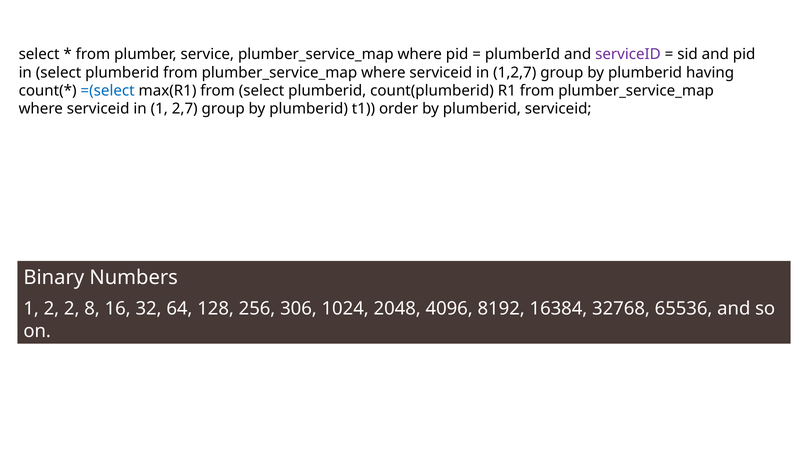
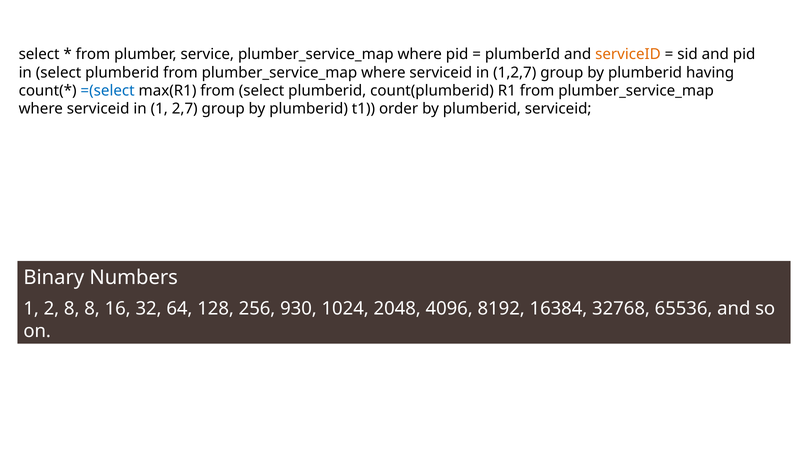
serviceID colour: purple -> orange (628, 54)
2 2: 2 -> 8 (72, 308)
306: 306 -> 930 (298, 308)
